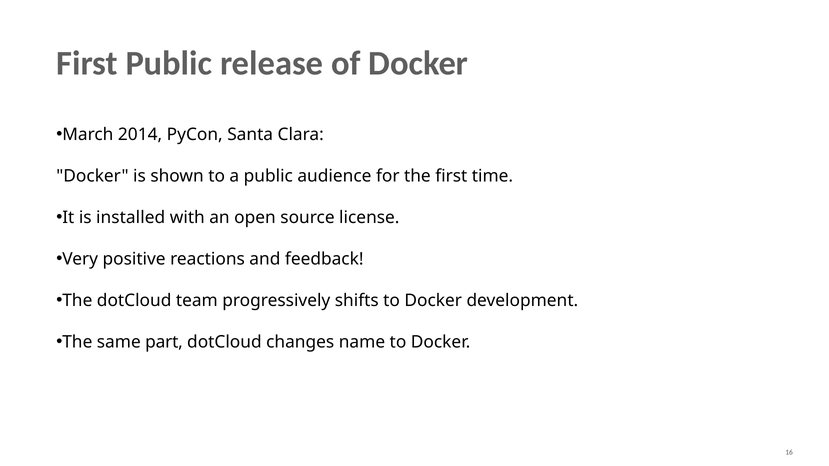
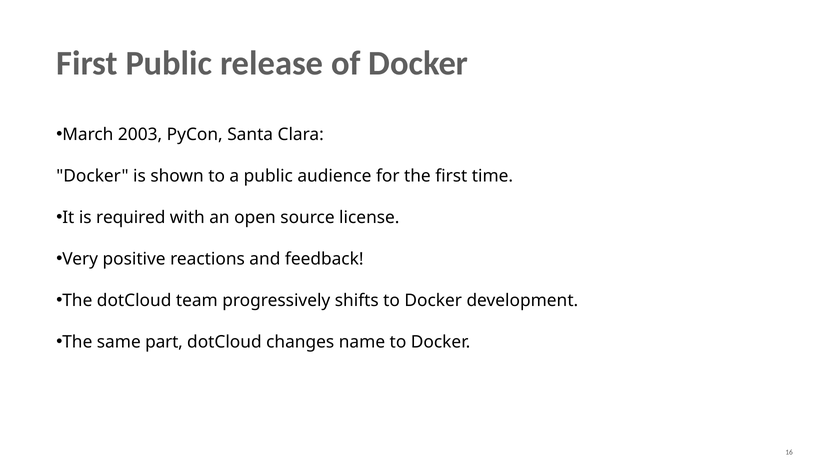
2014: 2014 -> 2003 (140, 135)
installed: installed -> required (131, 218)
